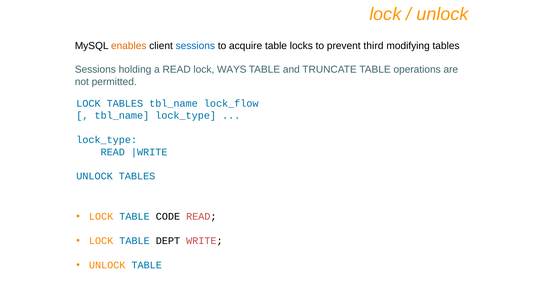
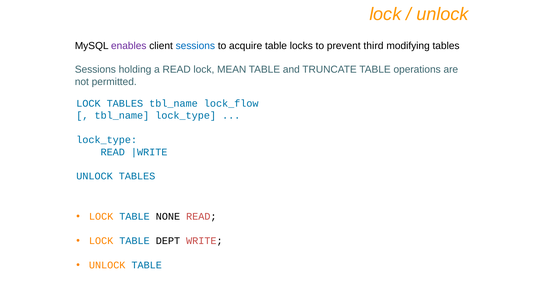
enables colour: orange -> purple (129, 46)
WAYS: WAYS -> MEAN (232, 70)
CODE: CODE -> NONE (168, 216)
